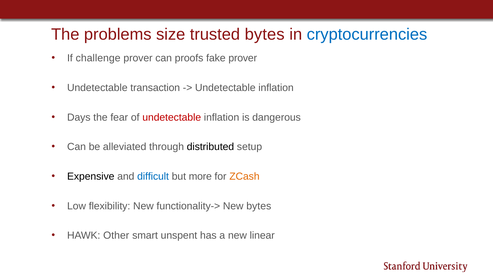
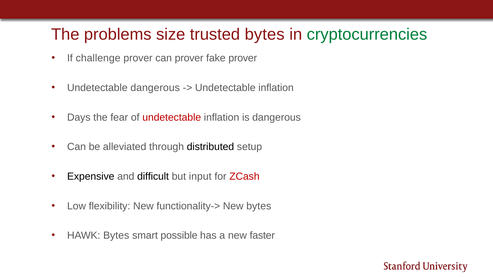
cryptocurrencies colour: blue -> green (367, 34)
can proofs: proofs -> prover (189, 58)
Undetectable transaction: transaction -> dangerous (155, 88)
difficult colour: blue -> black (153, 177)
more: more -> input (200, 177)
ZCash colour: orange -> red (244, 177)
HAWK Other: Other -> Bytes (116, 236)
unspent: unspent -> possible (179, 236)
linear: linear -> faster (262, 236)
